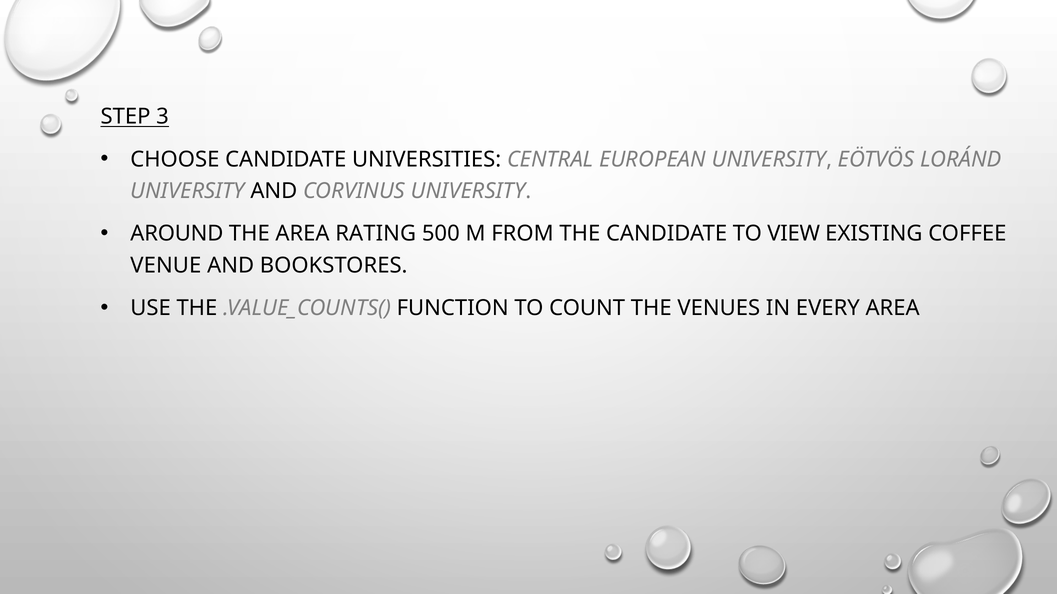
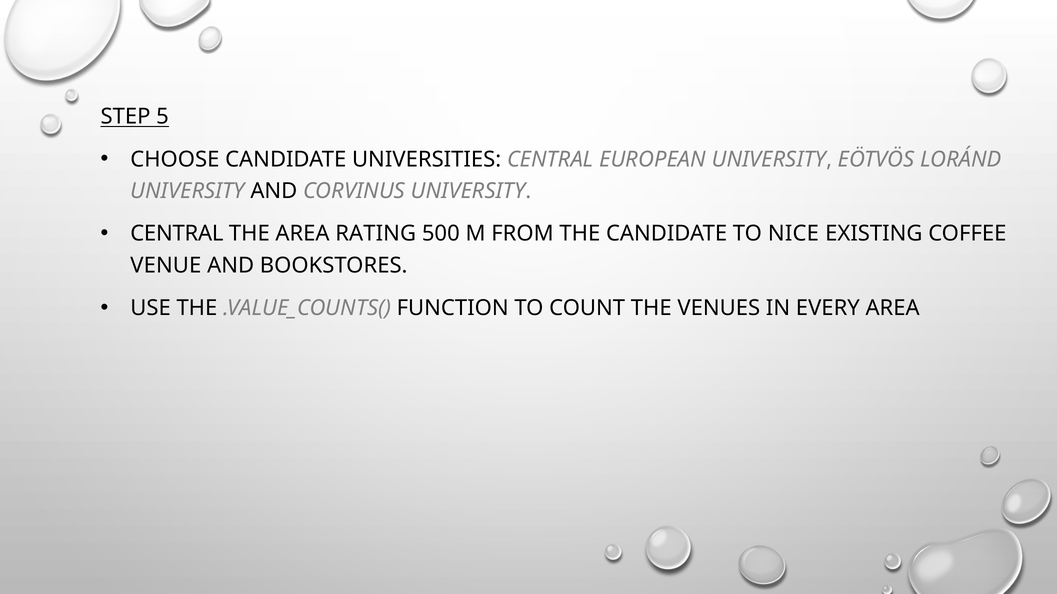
3: 3 -> 5 (163, 117)
AROUND: AROUND -> CENTRAL (177, 234)
VIEW: VIEW -> NICE (793, 234)
